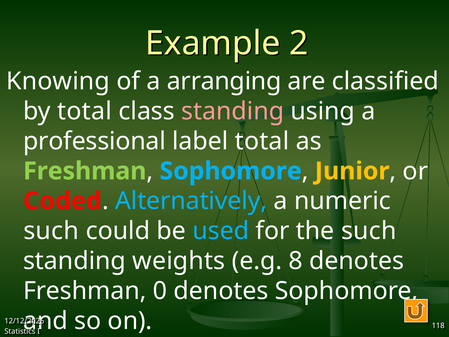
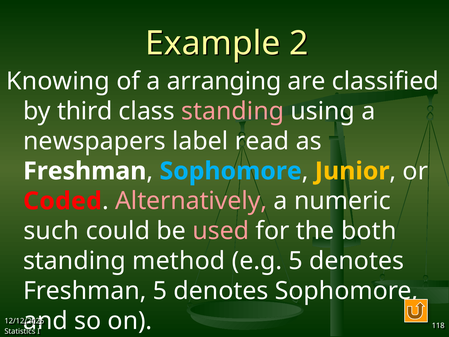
by total: total -> third (85, 111)
professional: professional -> newspapers (94, 141)
label total: total -> read (262, 141)
Freshman colour: light green -> white (85, 171)
Alternatively colour: light blue -> pink (191, 201)
used colour: light blue -> pink (221, 231)
the such: such -> both (369, 231)
weights: weights -> method (179, 261)
e.g 8: 8 -> 5 (296, 261)
Freshman 0: 0 -> 5 (160, 291)
